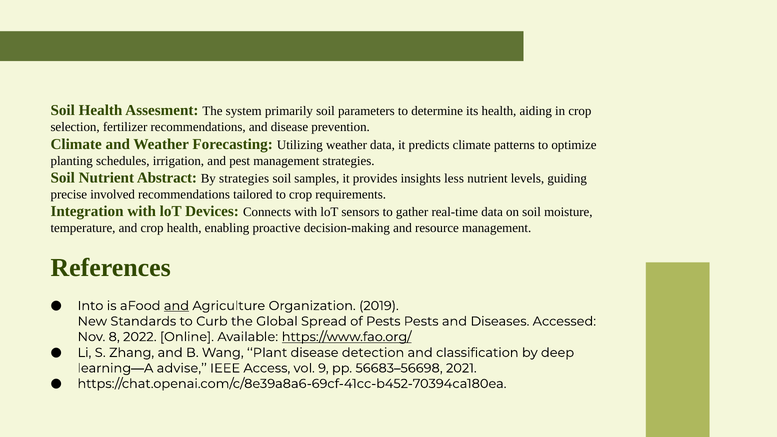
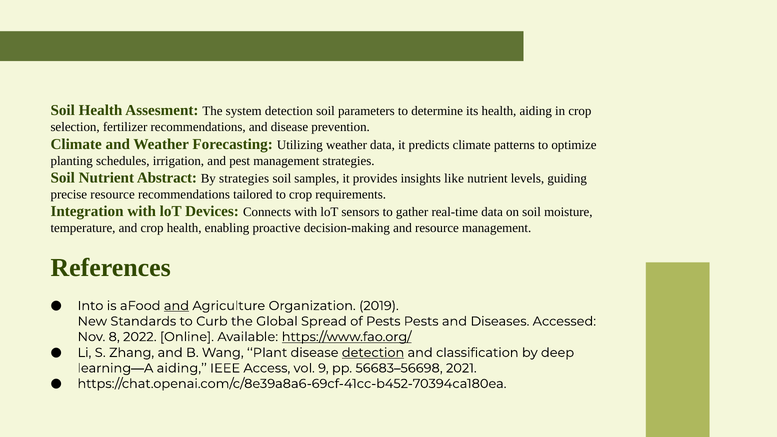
system primarily: primarily -> detection (289, 111)
less: less -> like (454, 178)
precise involved: involved -> resource (113, 194)
detection underline: none -> present (373, 353)
learning—A advise: advise -> aiding (182, 368)
